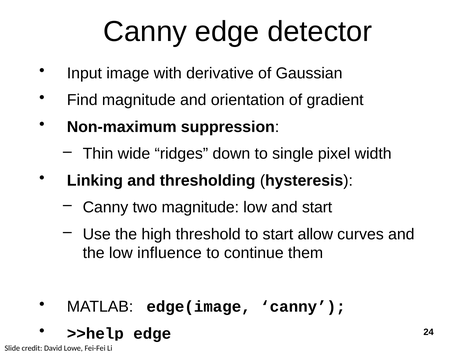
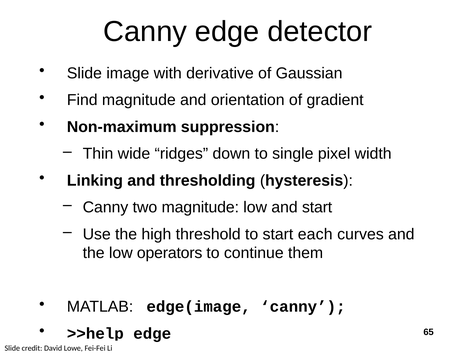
Input: Input -> Slide (84, 73)
allow: allow -> each (315, 234)
influence: influence -> operators (170, 253)
24: 24 -> 65 (429, 332)
